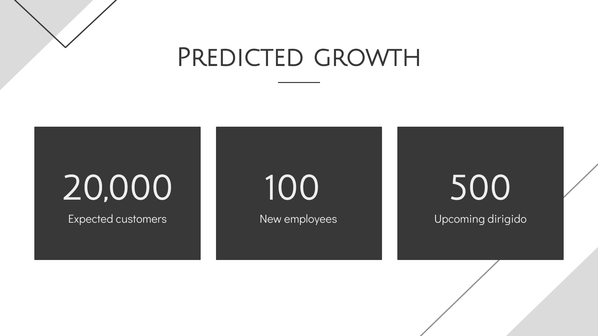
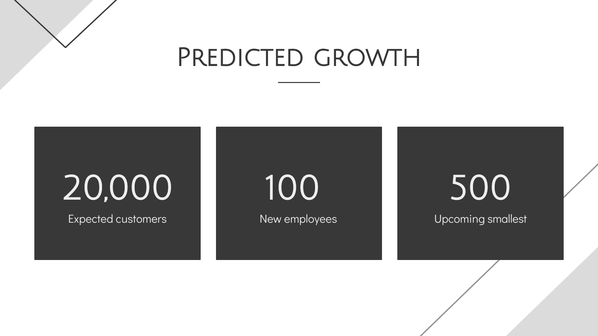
dirigido: dirigido -> smallest (507, 219)
